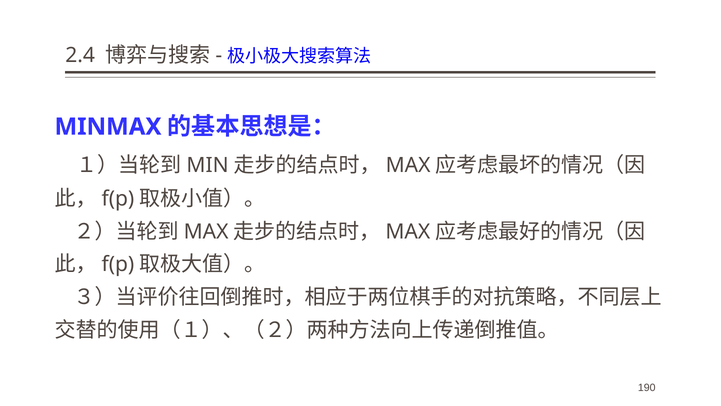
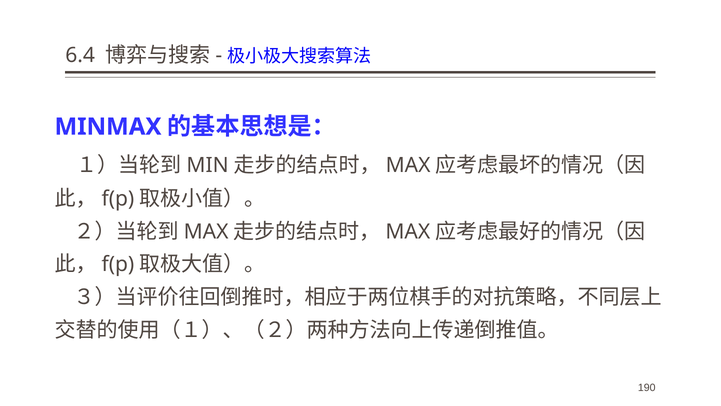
2.4: 2.4 -> 6.4 (80, 55)
